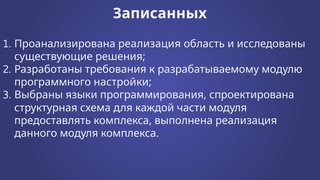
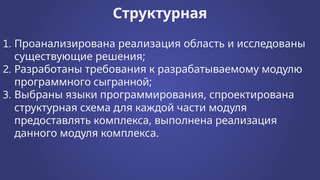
Записанных: Записанных -> Структурная (160, 13)
настройки: настройки -> сыгранной (123, 82)
